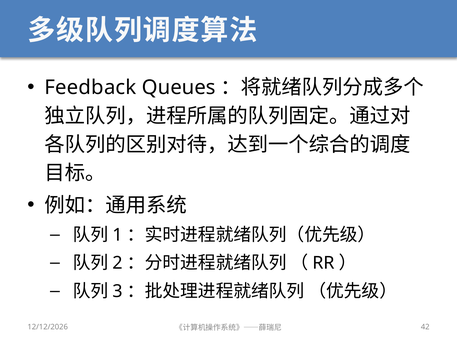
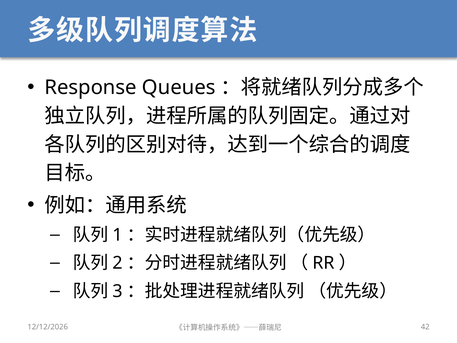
Feedback: Feedback -> Response (91, 88)
